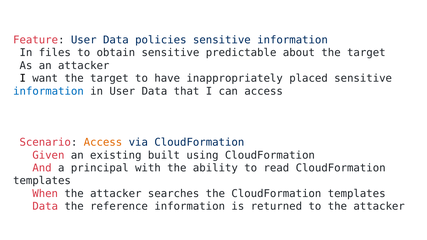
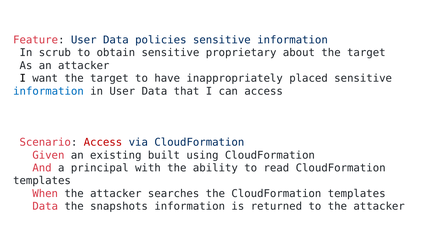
files: files -> scrub (55, 53)
predictable: predictable -> proprietary (241, 53)
Access colour: orange -> red (103, 142)
reference: reference -> snapshots (119, 207)
